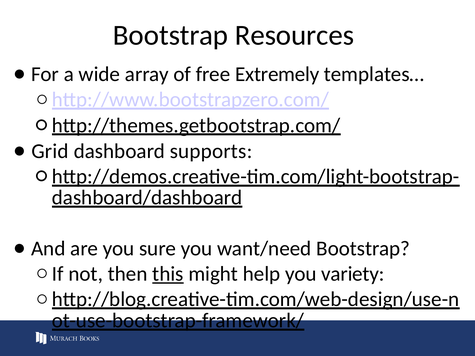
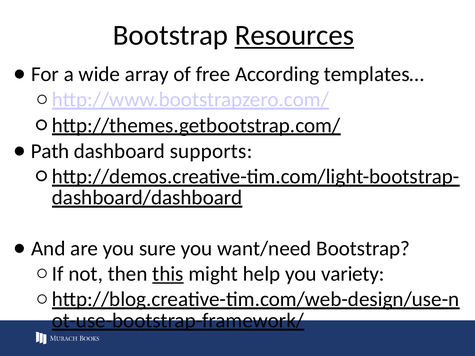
Resources underline: none -> present (294, 35)
Extremely: Extremely -> According (277, 74)
Grid: Grid -> Path (50, 151)
